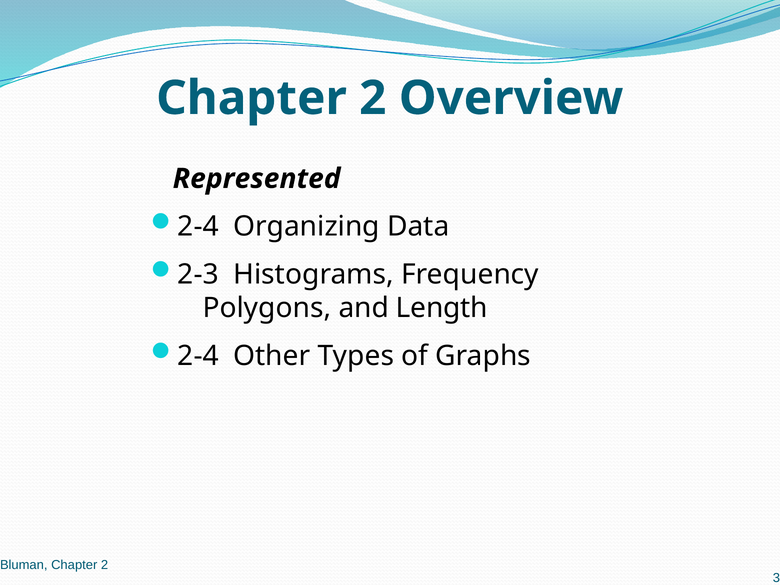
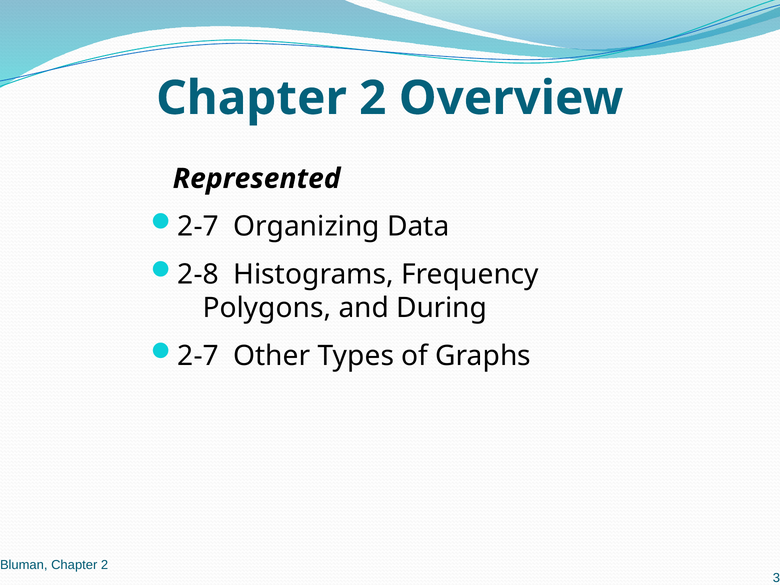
2-4: 2-4 -> 2-7 (198, 227)
2-3: 2-3 -> 2-8 (198, 274)
Length: Length -> During (442, 308)
2-4: 2-4 -> 2-7 (198, 356)
